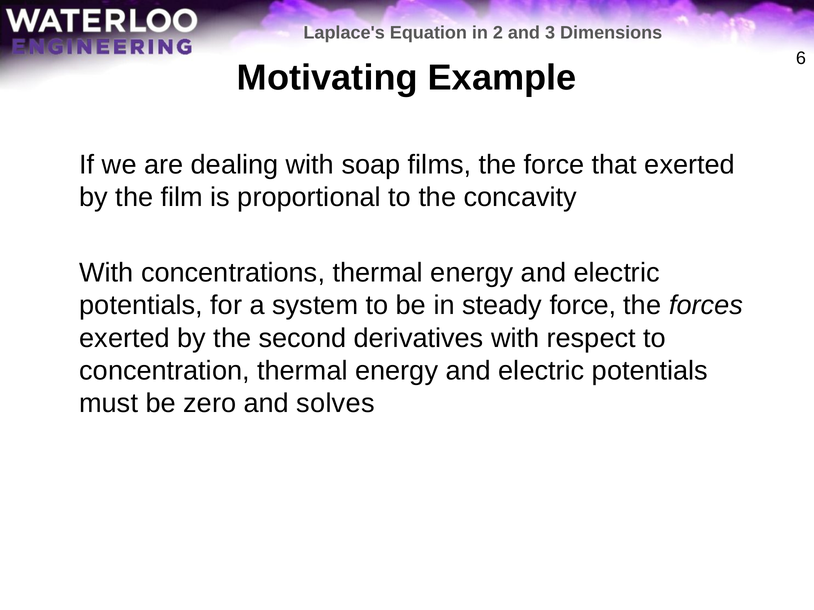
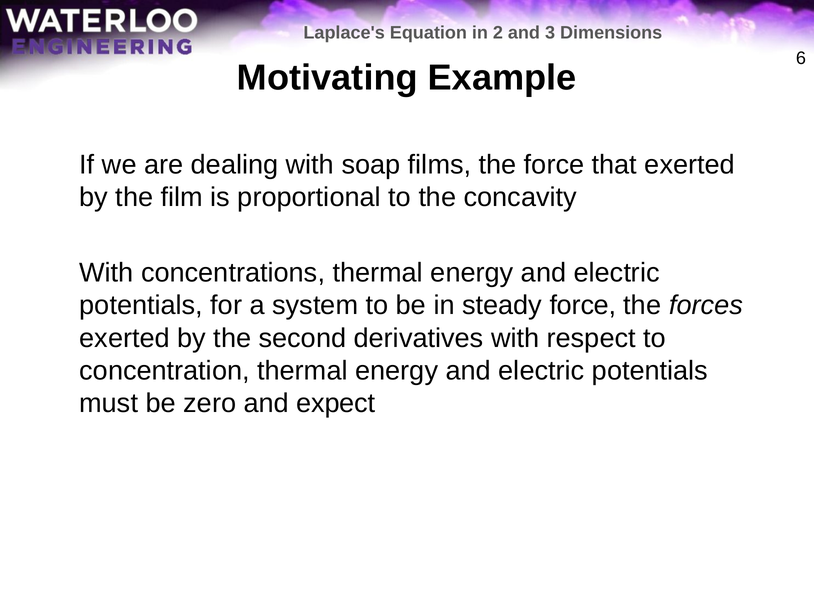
solves: solves -> expect (336, 403)
